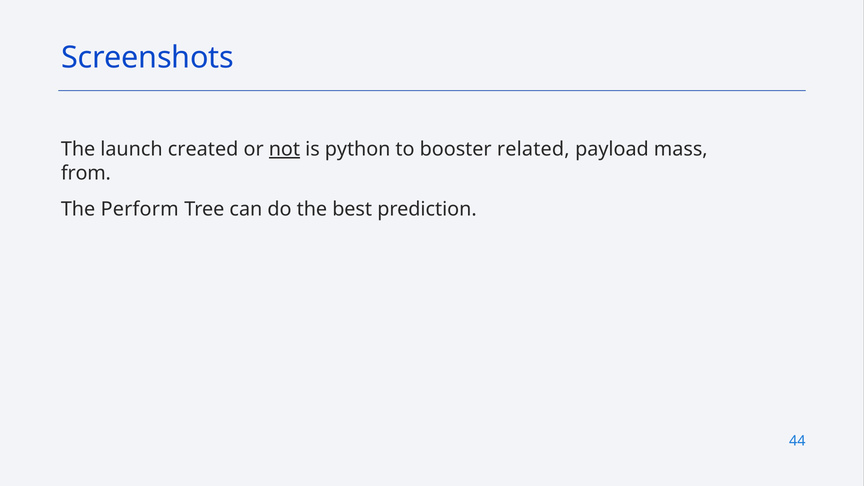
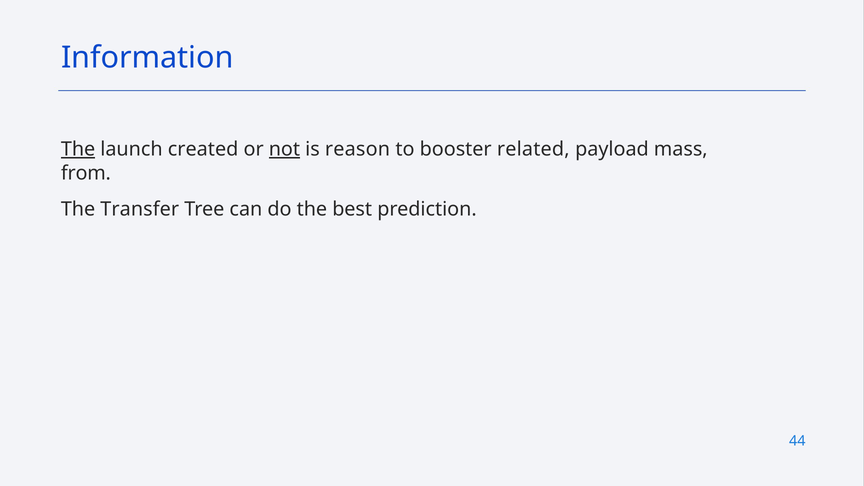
Screenshots: Screenshots -> Information (147, 58)
The underline: none -> present (78, 149)
python: python -> reason (358, 149)
Perform: Perform -> Transfer (140, 209)
